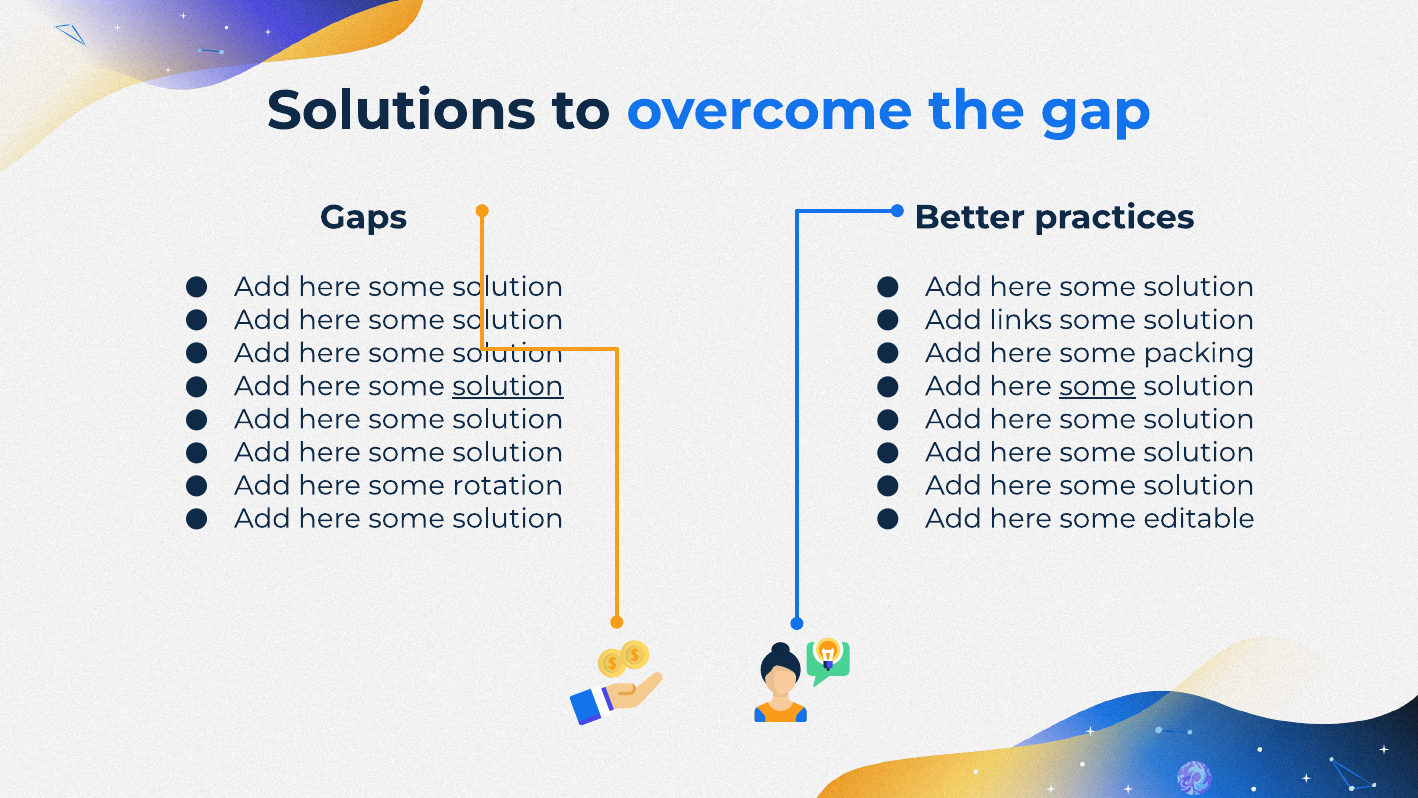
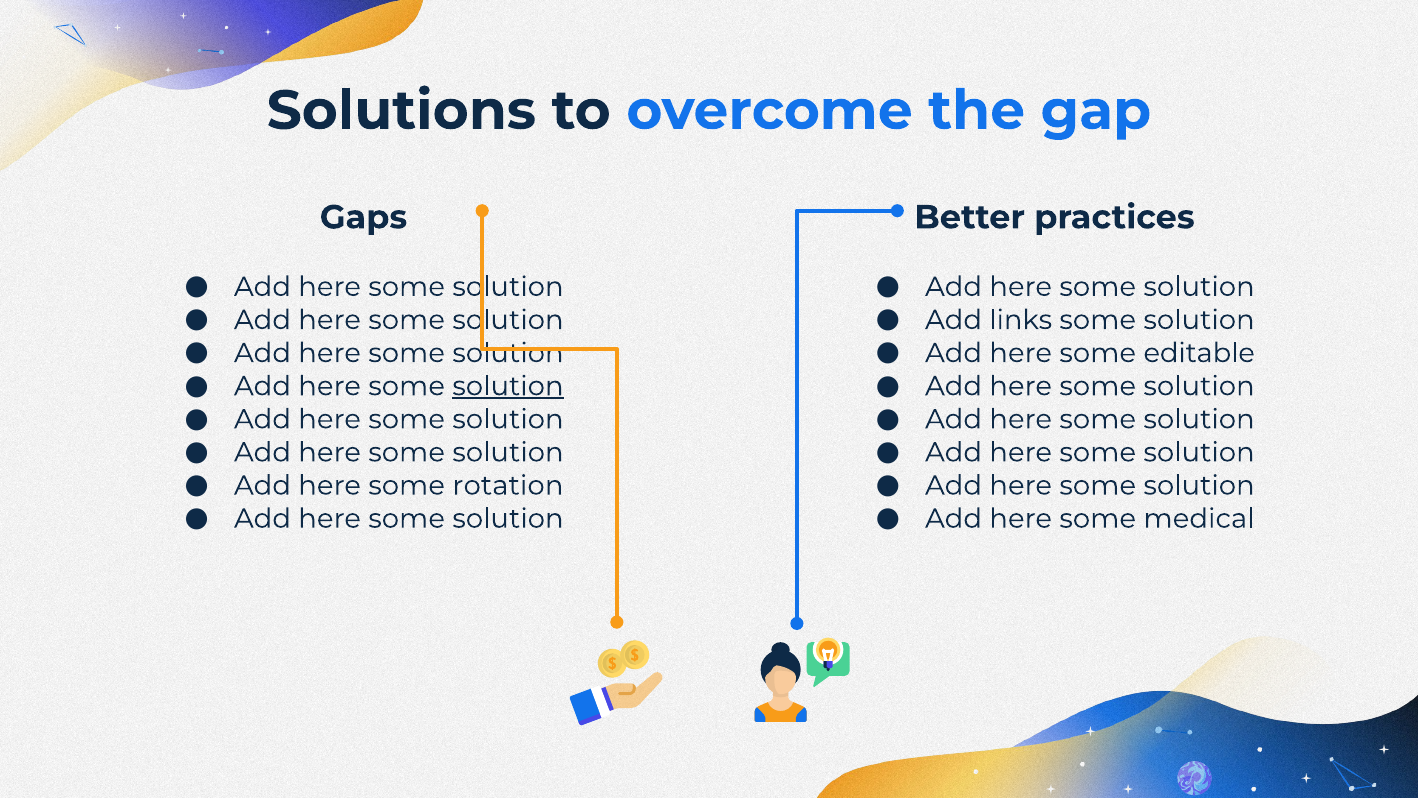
packing: packing -> editable (1199, 353)
some underline: present -> none (1098, 386)
editable: editable -> medical (1199, 518)
